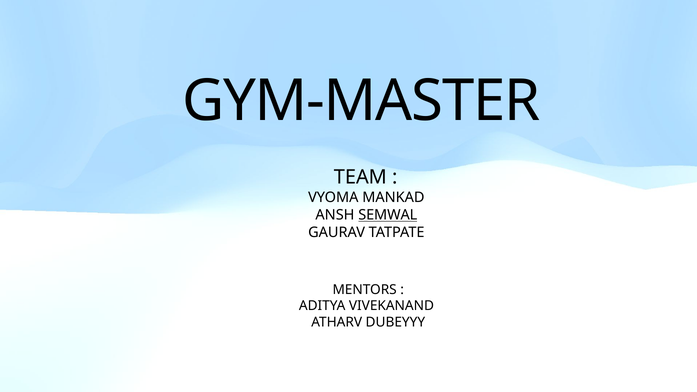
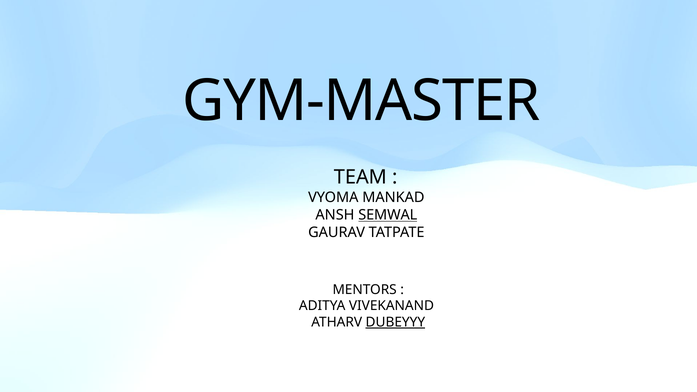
DUBEYYY underline: none -> present (395, 322)
